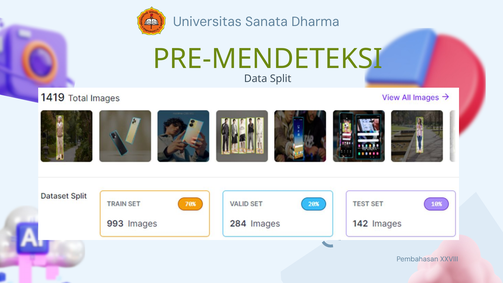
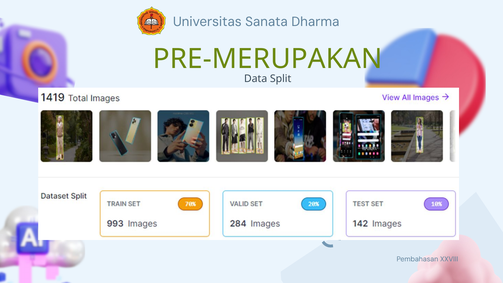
PRE-MENDETEKSI: PRE-MENDETEKSI -> PRE-MERUPAKAN (268, 59)
